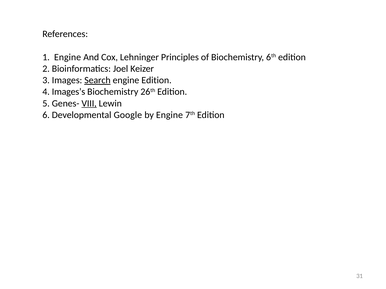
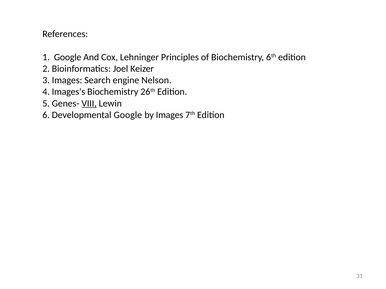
1 Engine: Engine -> Google (68, 57)
Search underline: present -> none (97, 80)
engine Edition: Edition -> Nelson (156, 80)
by Engine: Engine -> Images (170, 115)
